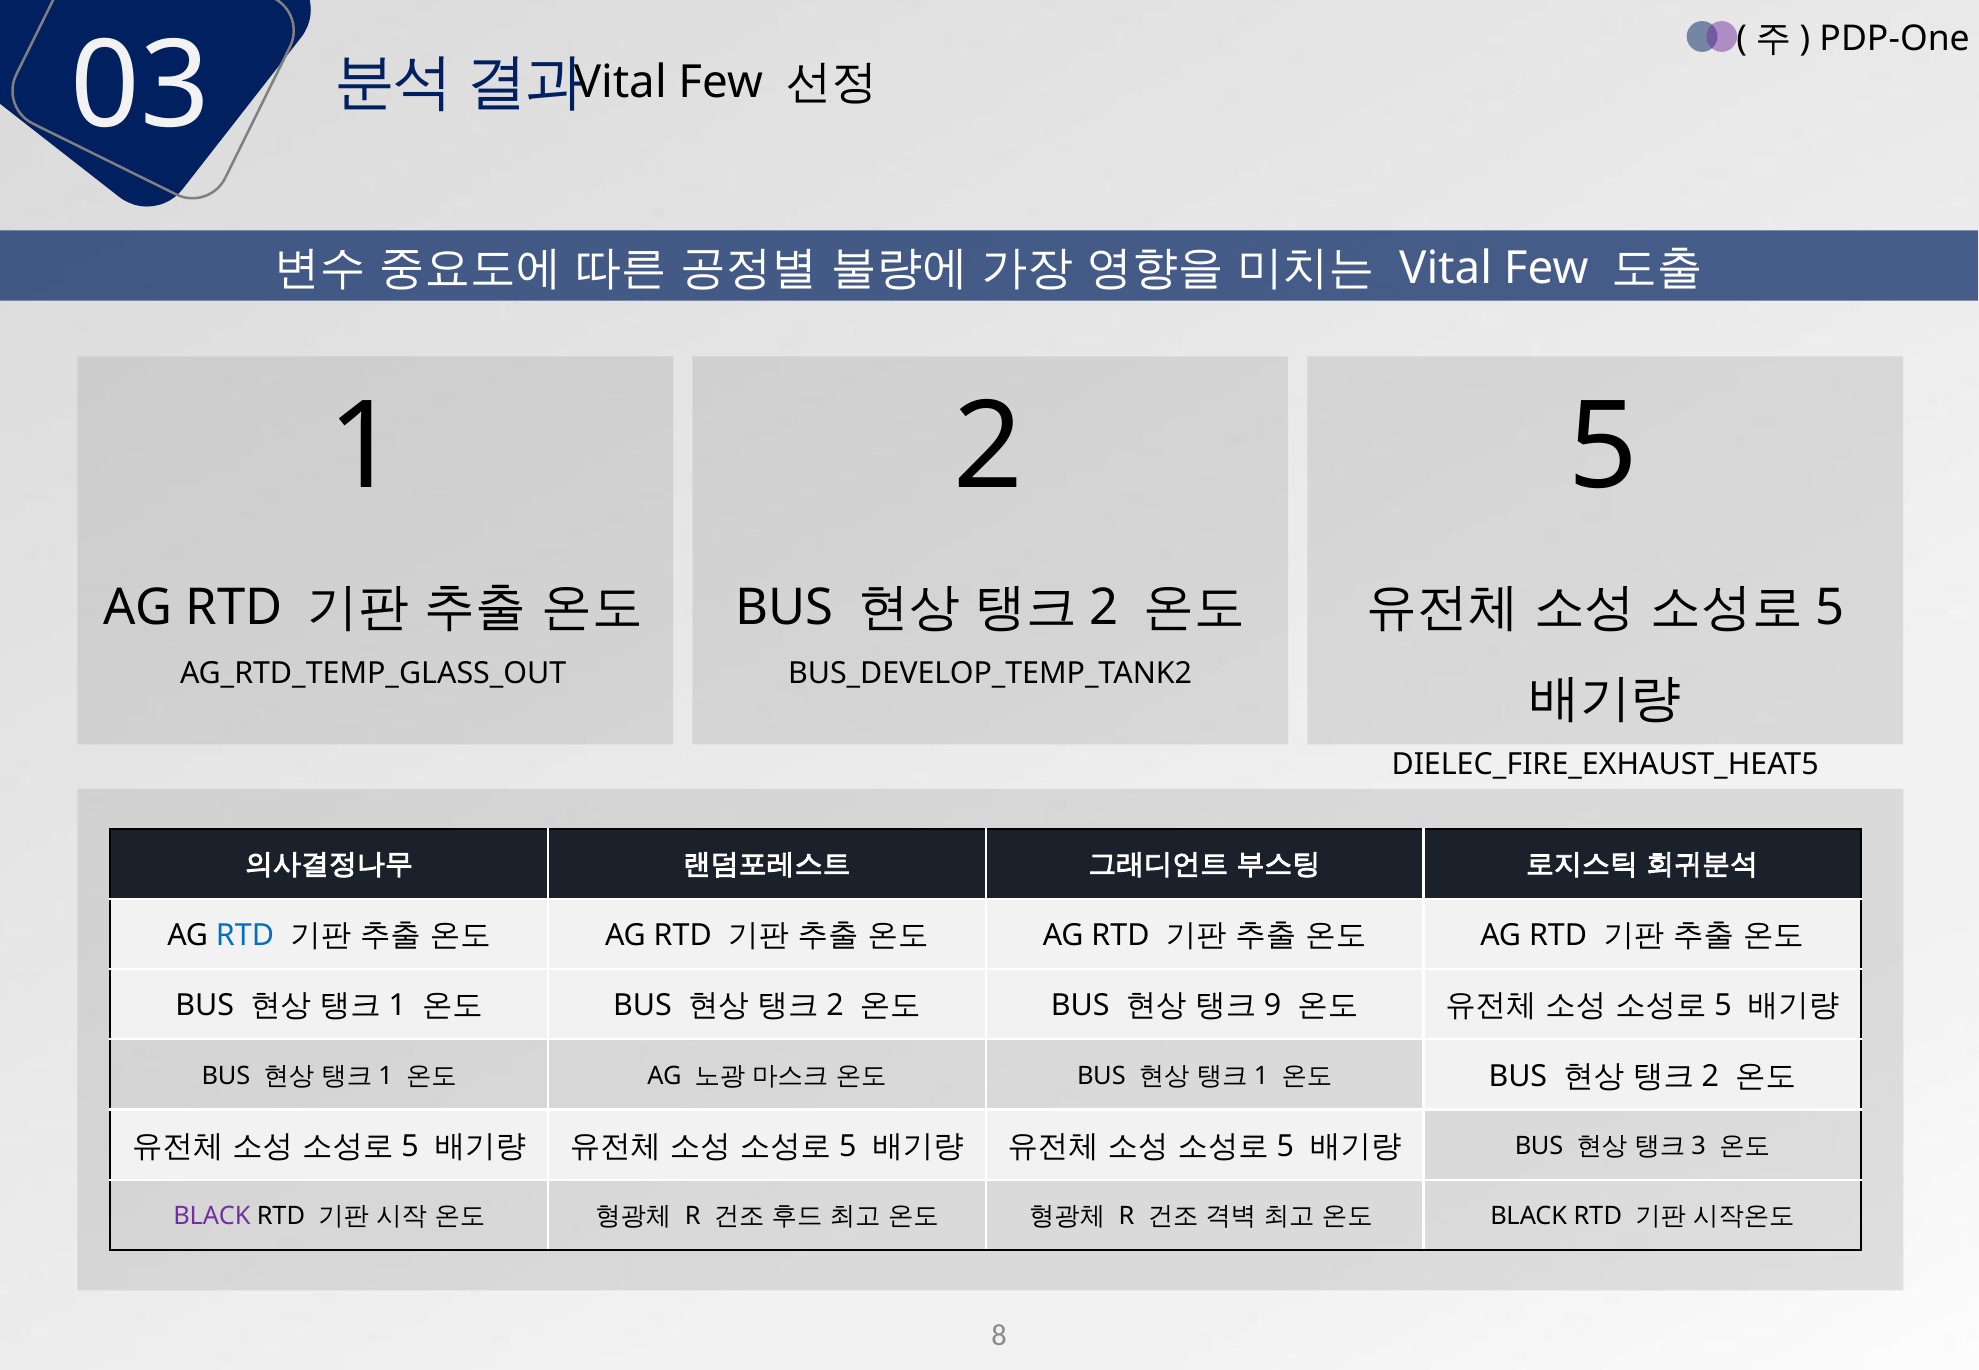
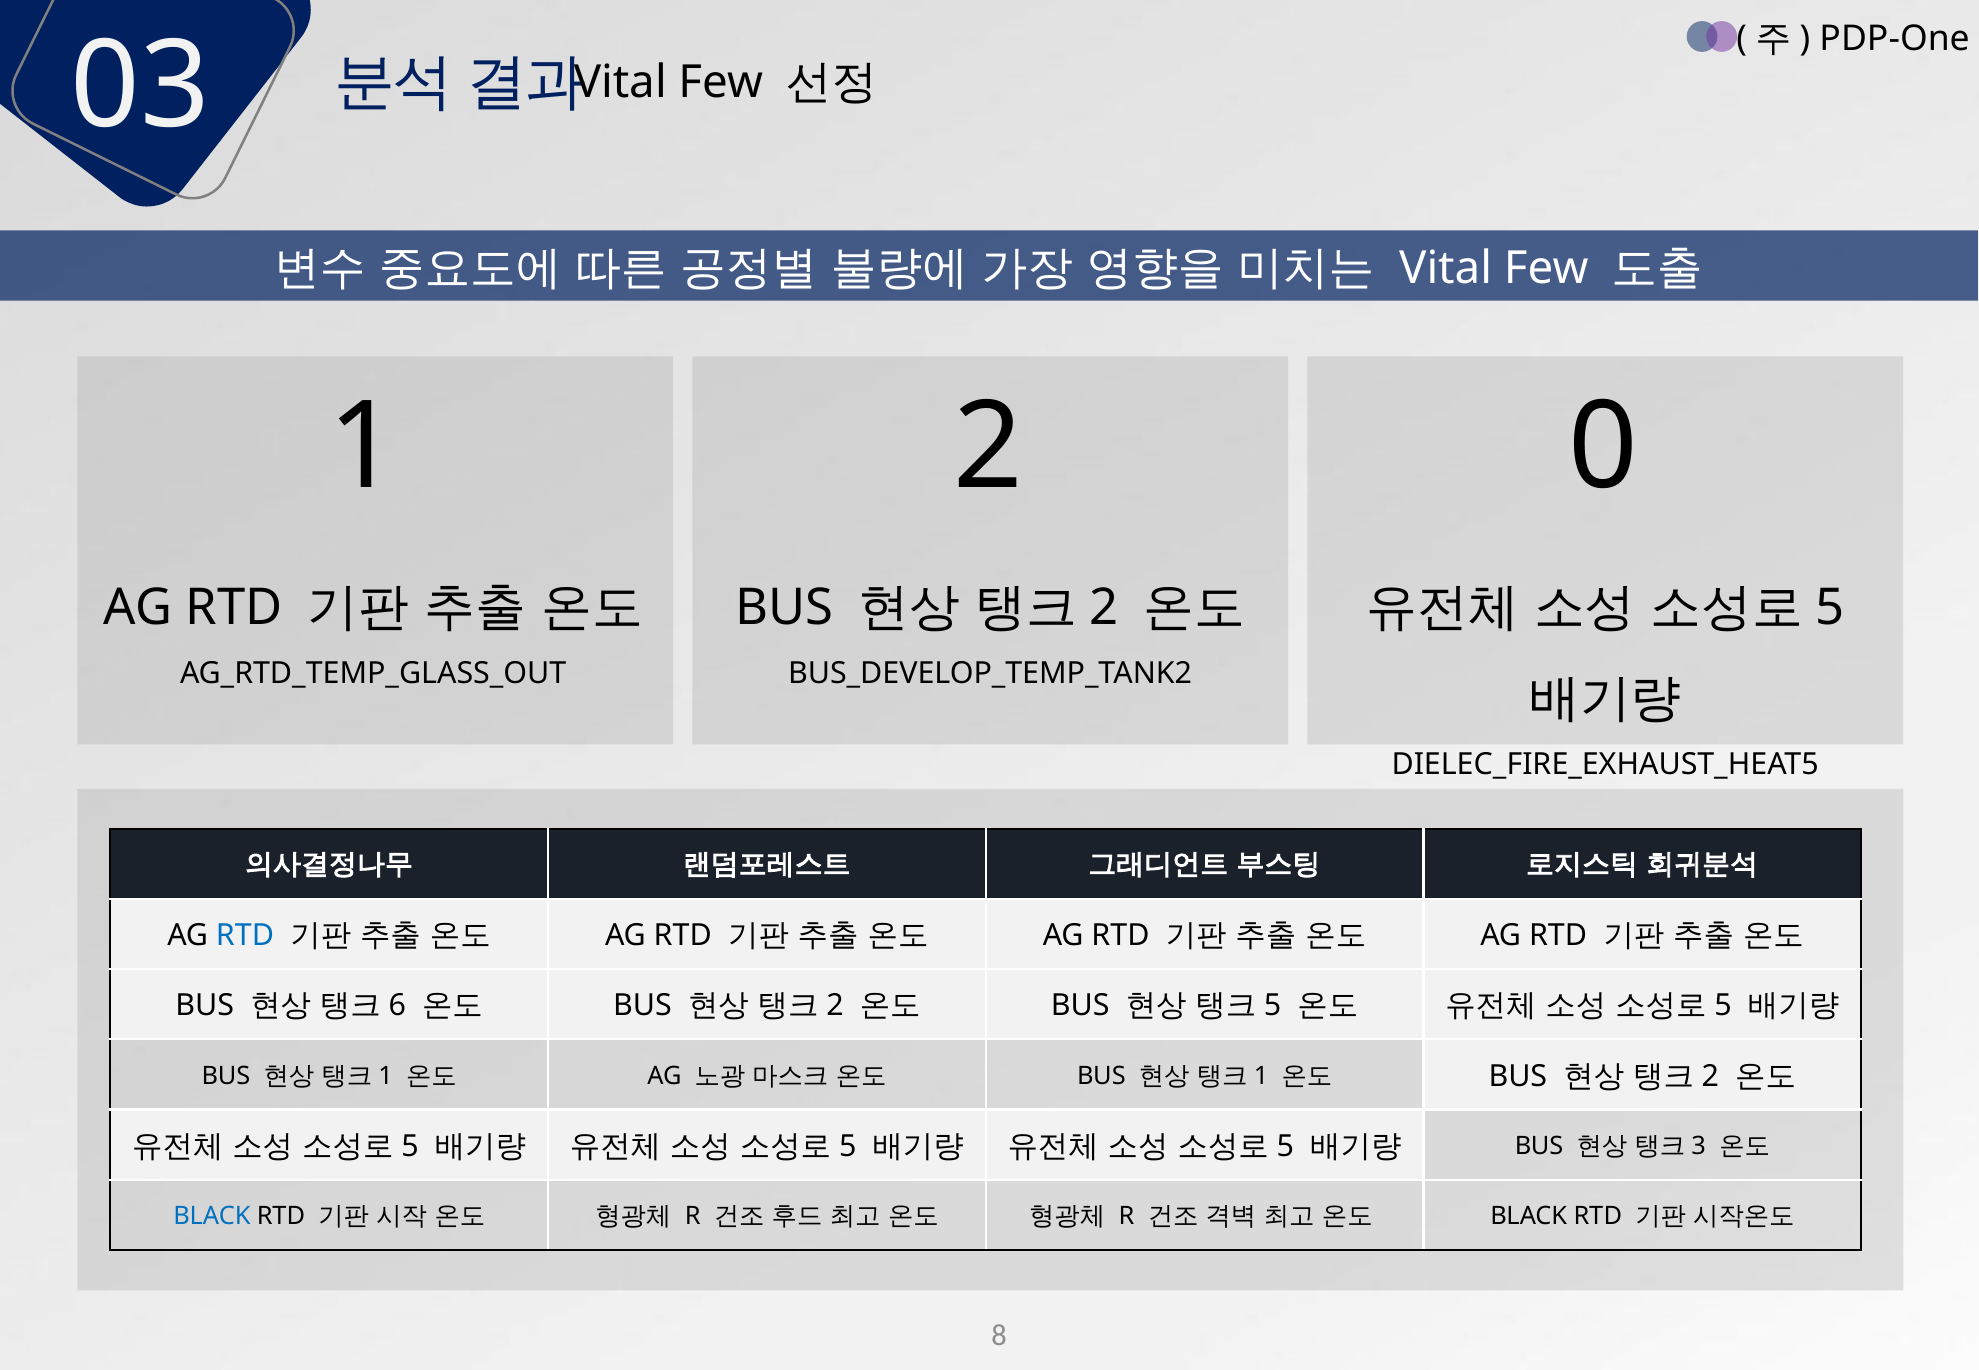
2 5: 5 -> 0 (1603, 447)
1: 1 -> 6 (397, 1006)
9: 9 -> 5 (1273, 1006)
BLACK colour: purple -> blue (212, 1216)
